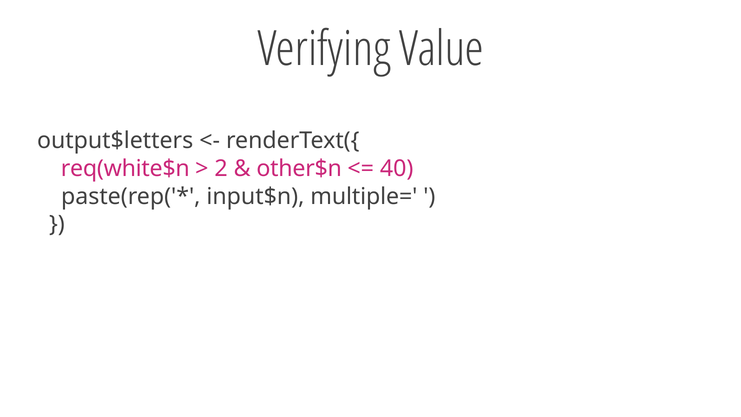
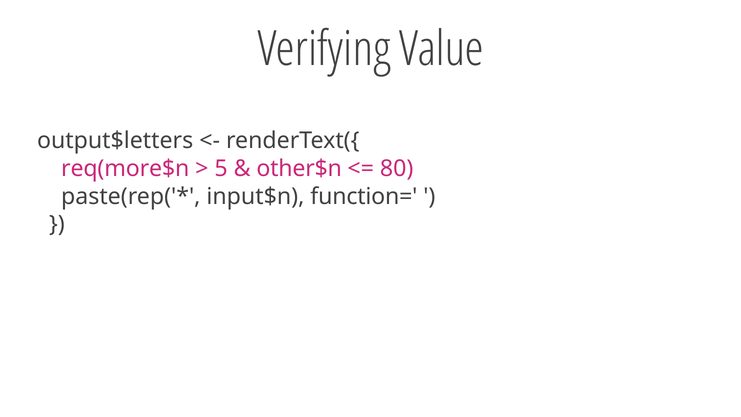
req(white$n: req(white$n -> req(more$n (125, 169)
2: 2 -> 5 (221, 169)
40: 40 -> 80 (397, 169)
multiple=: multiple= -> function= (364, 196)
